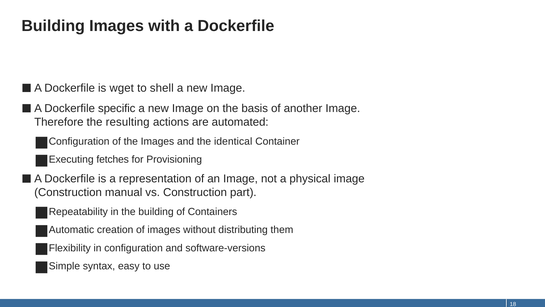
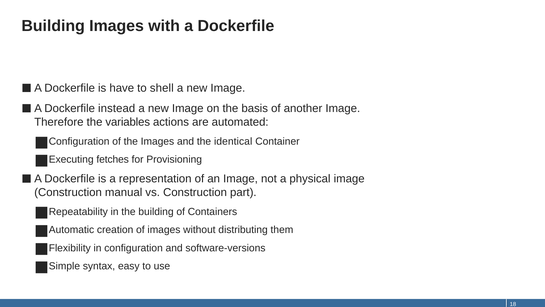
wget: wget -> have (122, 88)
specific: specific -> instead (117, 108)
resulting: resulting -> variables (128, 122)
